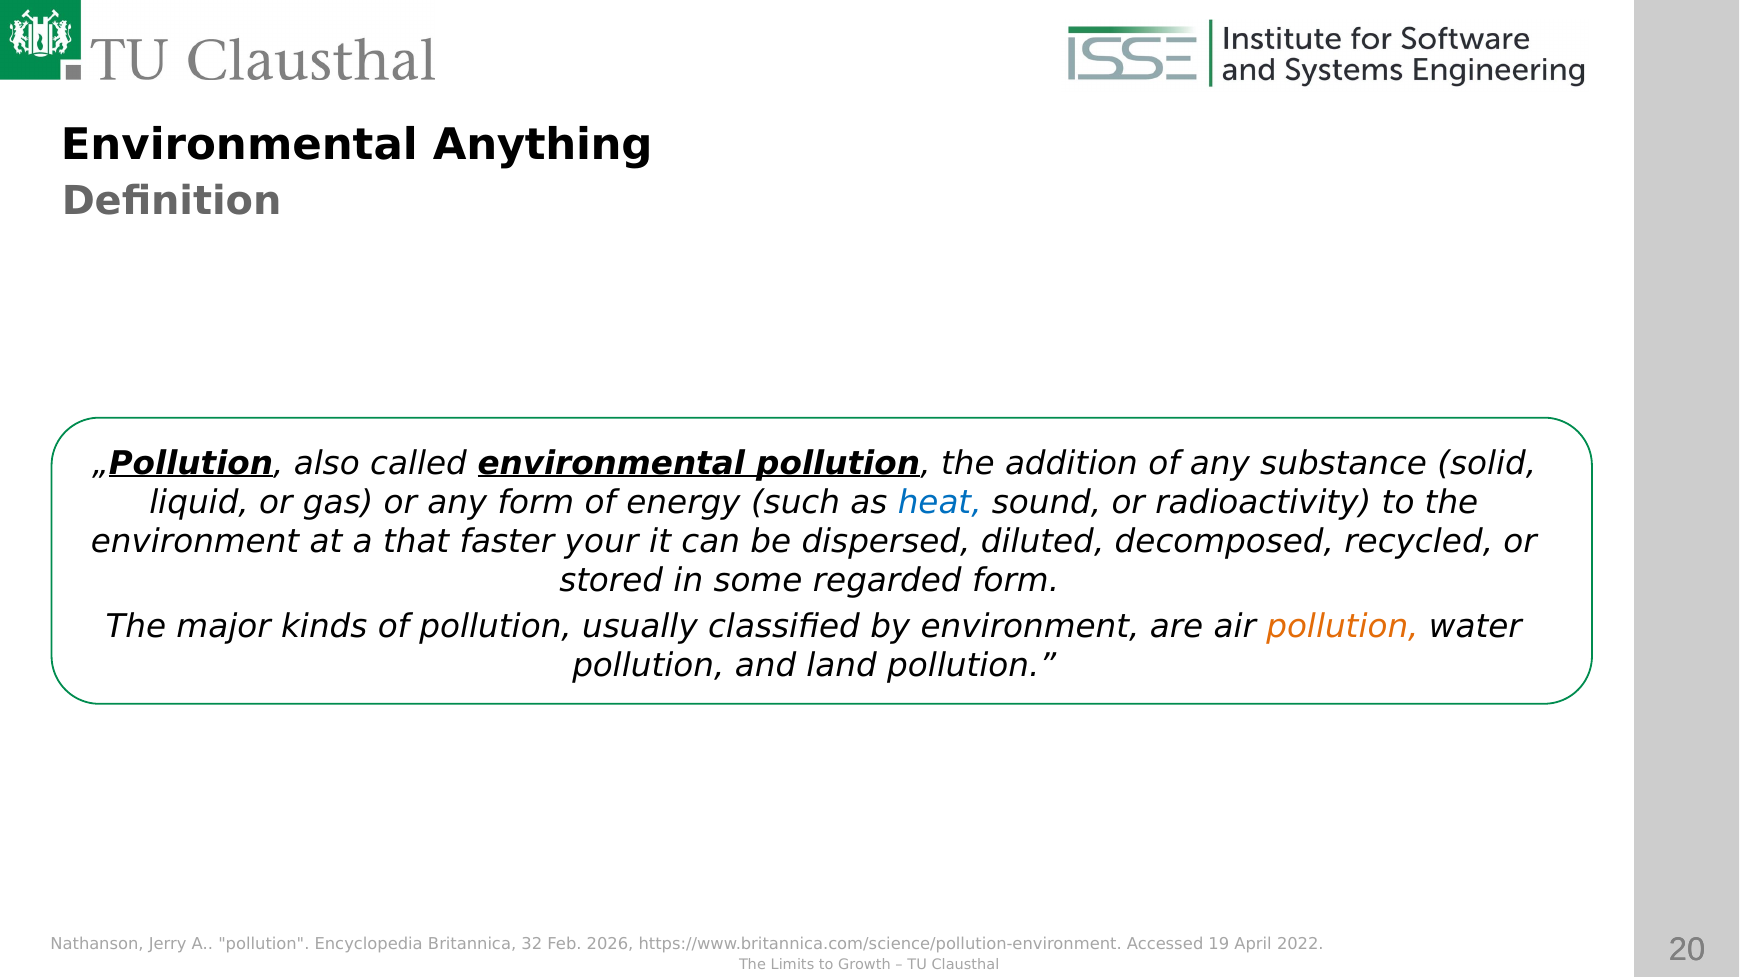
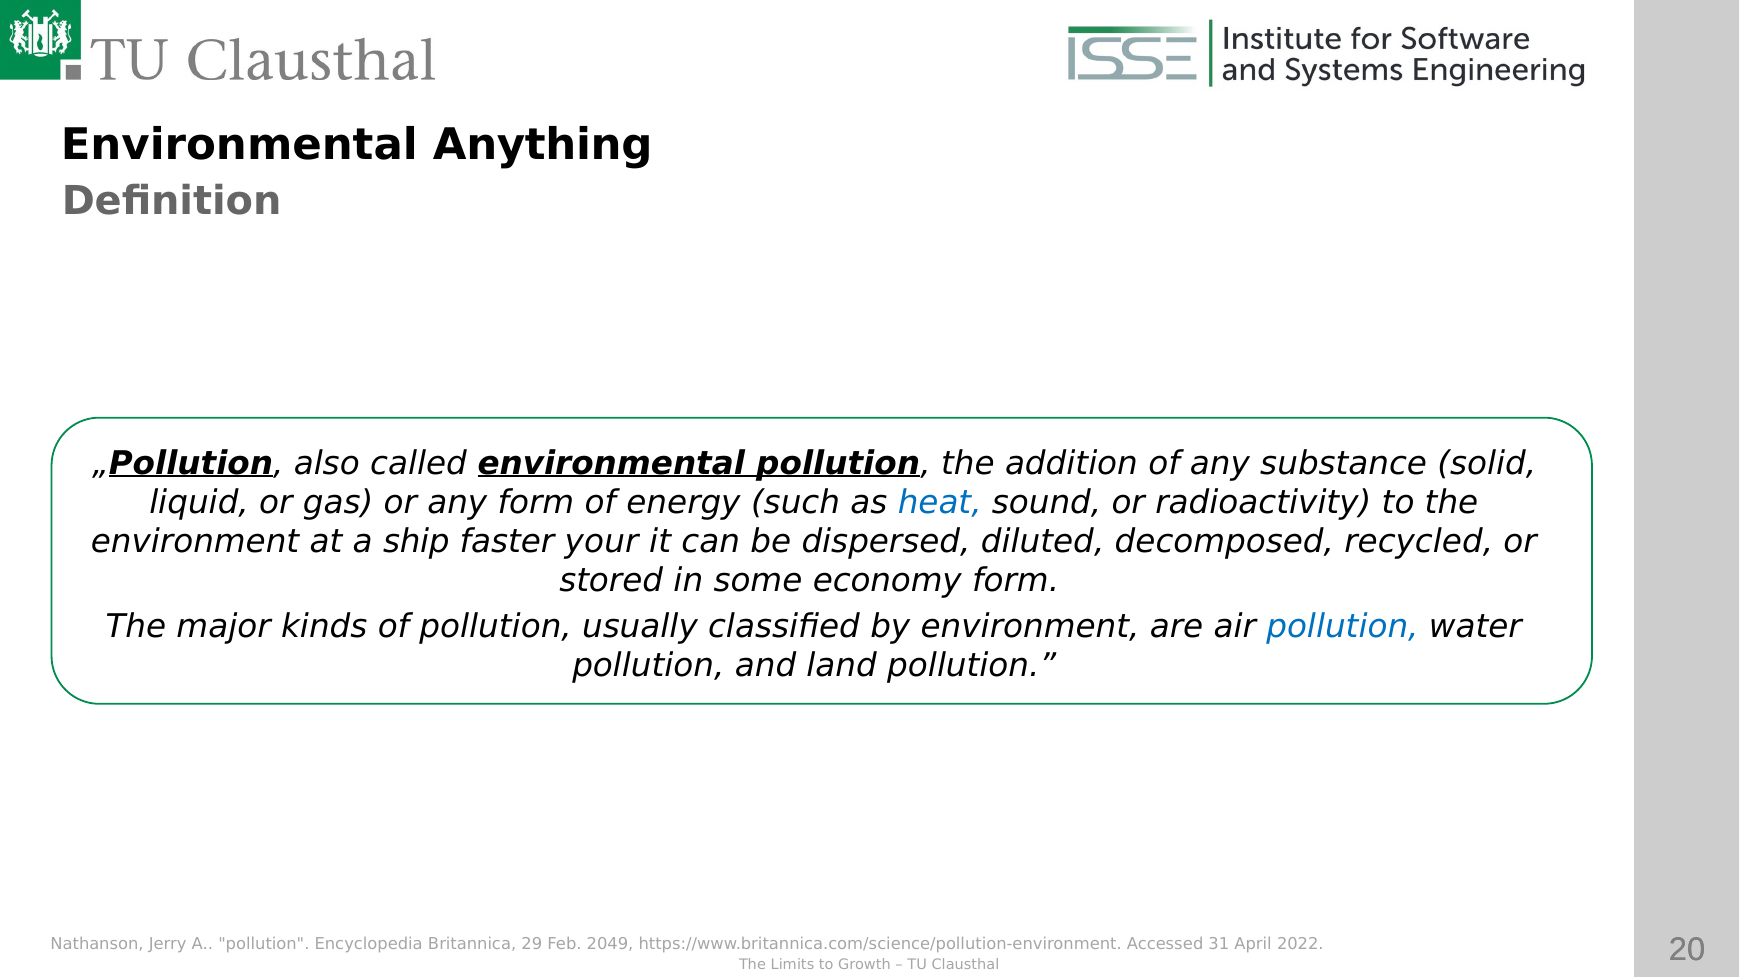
that: that -> ship (416, 542)
regarded: regarded -> economy (887, 581)
pollution colour: orange -> blue (1342, 627)
32: 32 -> 29 (532, 944)
2026: 2026 -> 2049 (610, 944)
19: 19 -> 31 (1219, 944)
